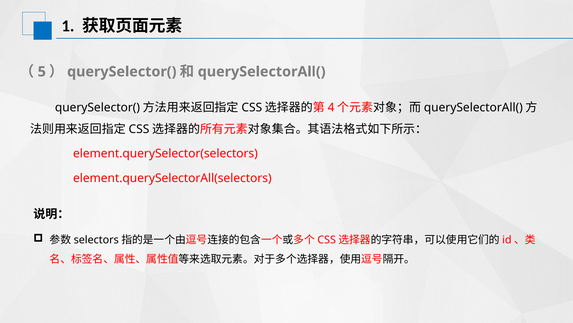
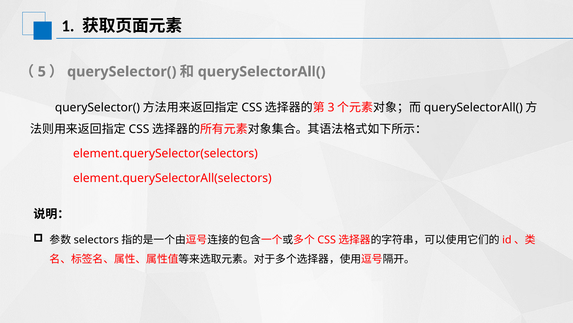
4: 4 -> 3 (331, 107)
